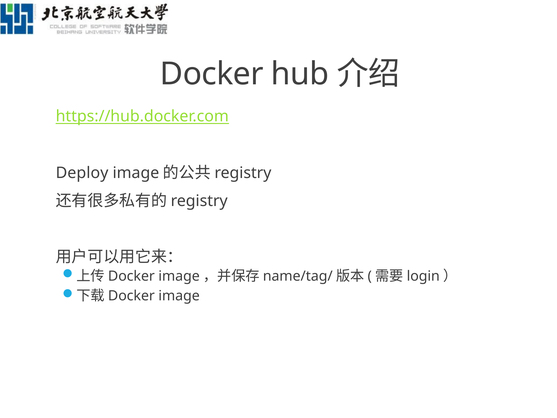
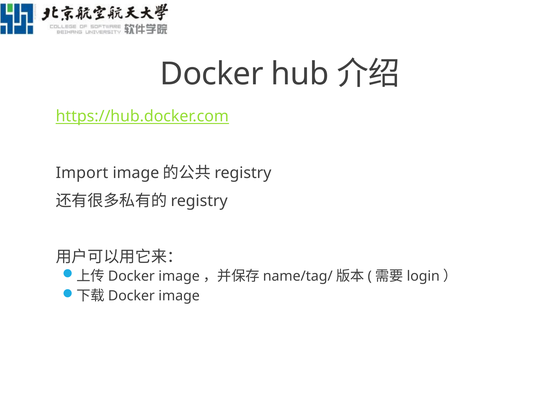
Deploy: Deploy -> Import (82, 173)
